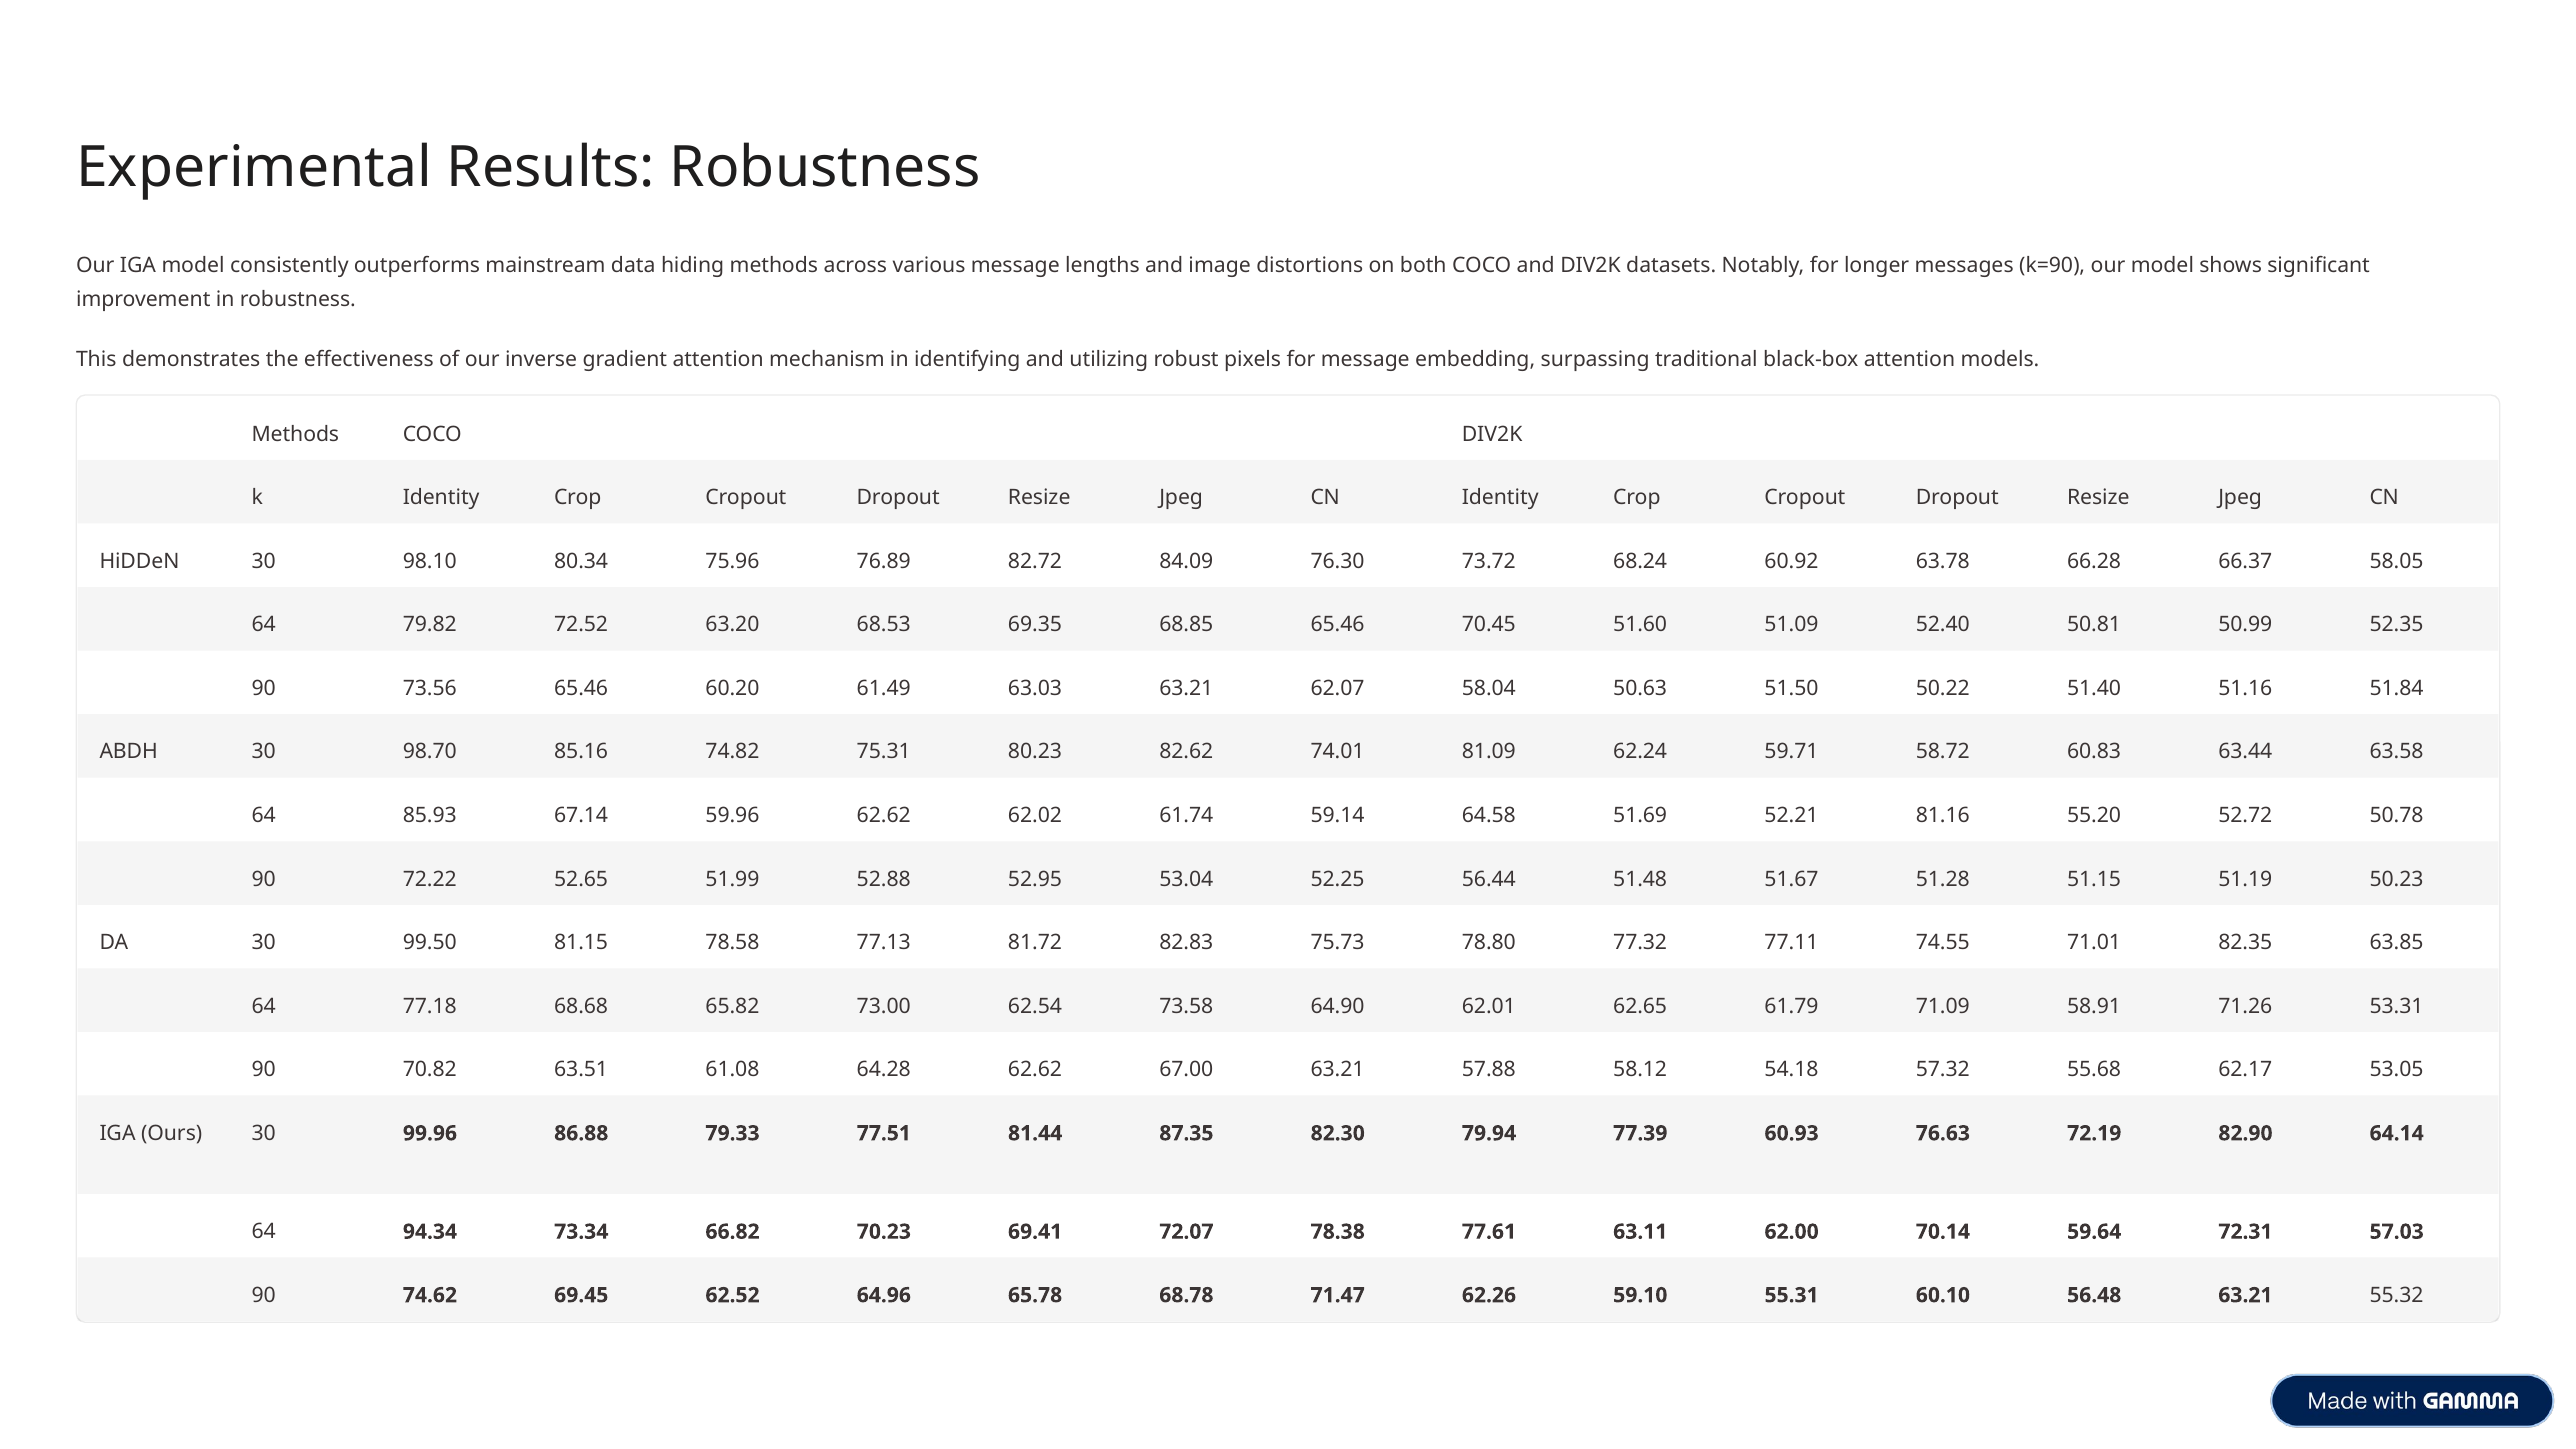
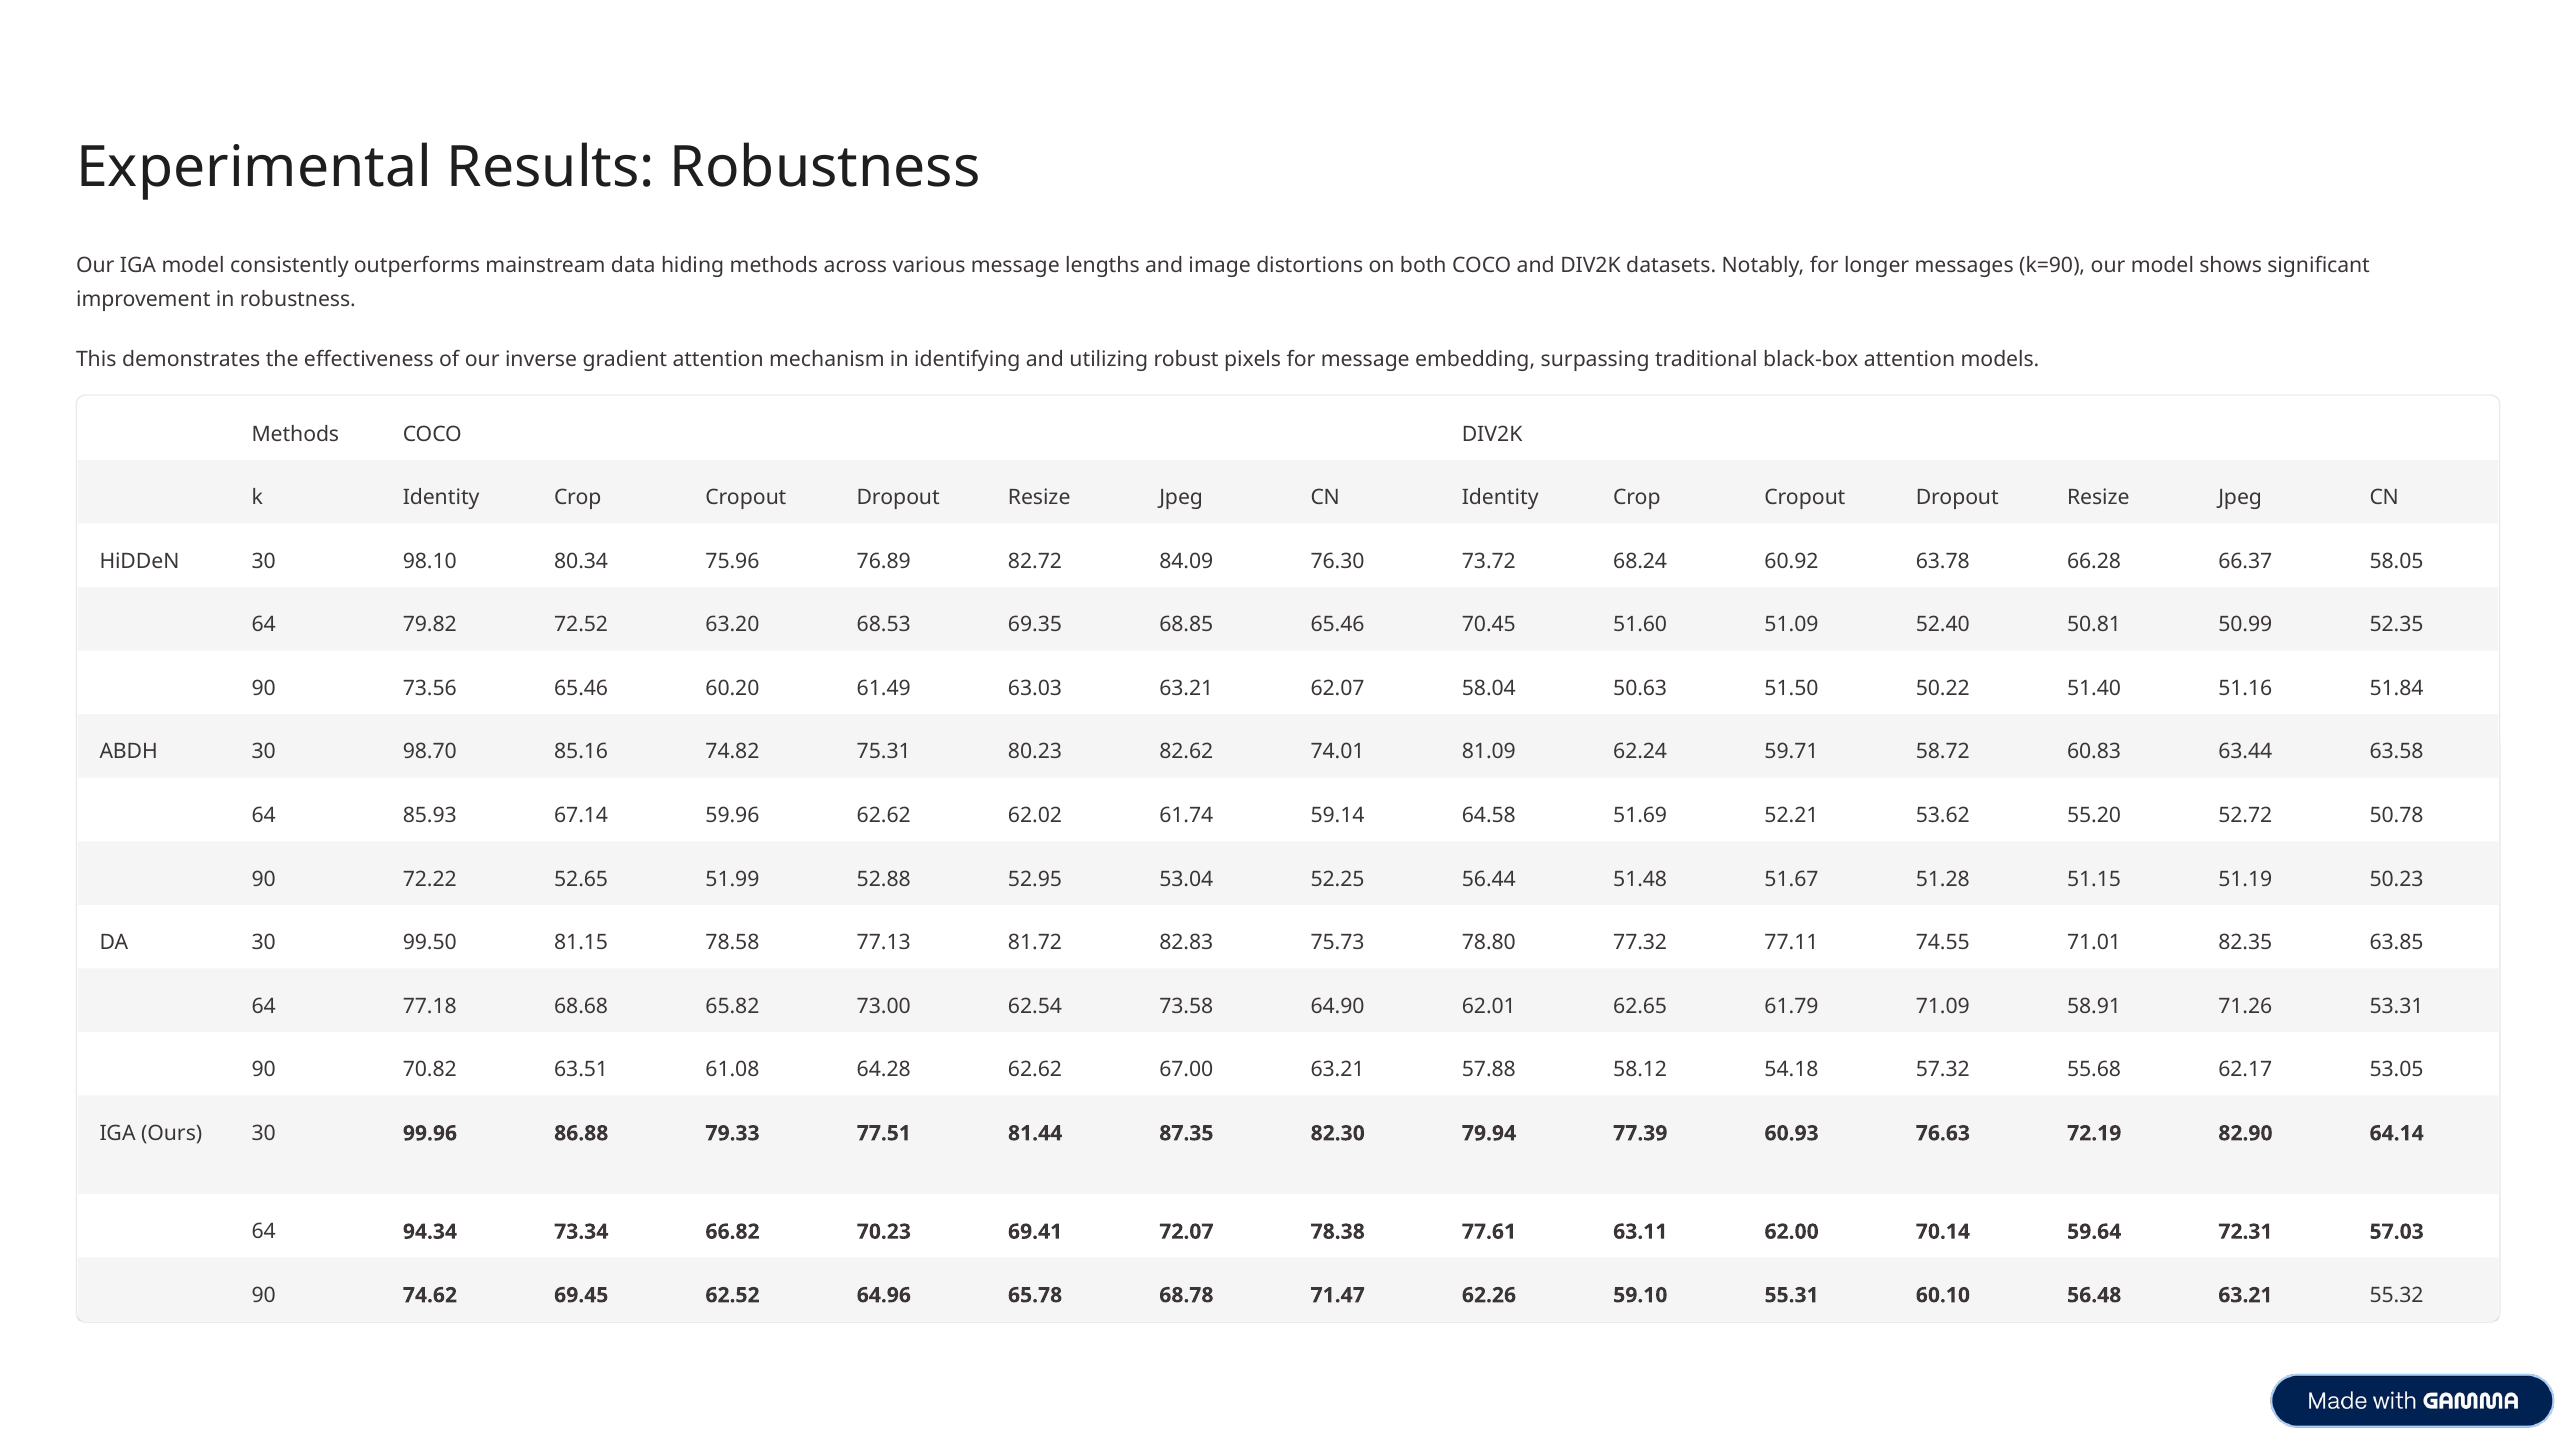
81.16: 81.16 -> 53.62 (1943, 816)
